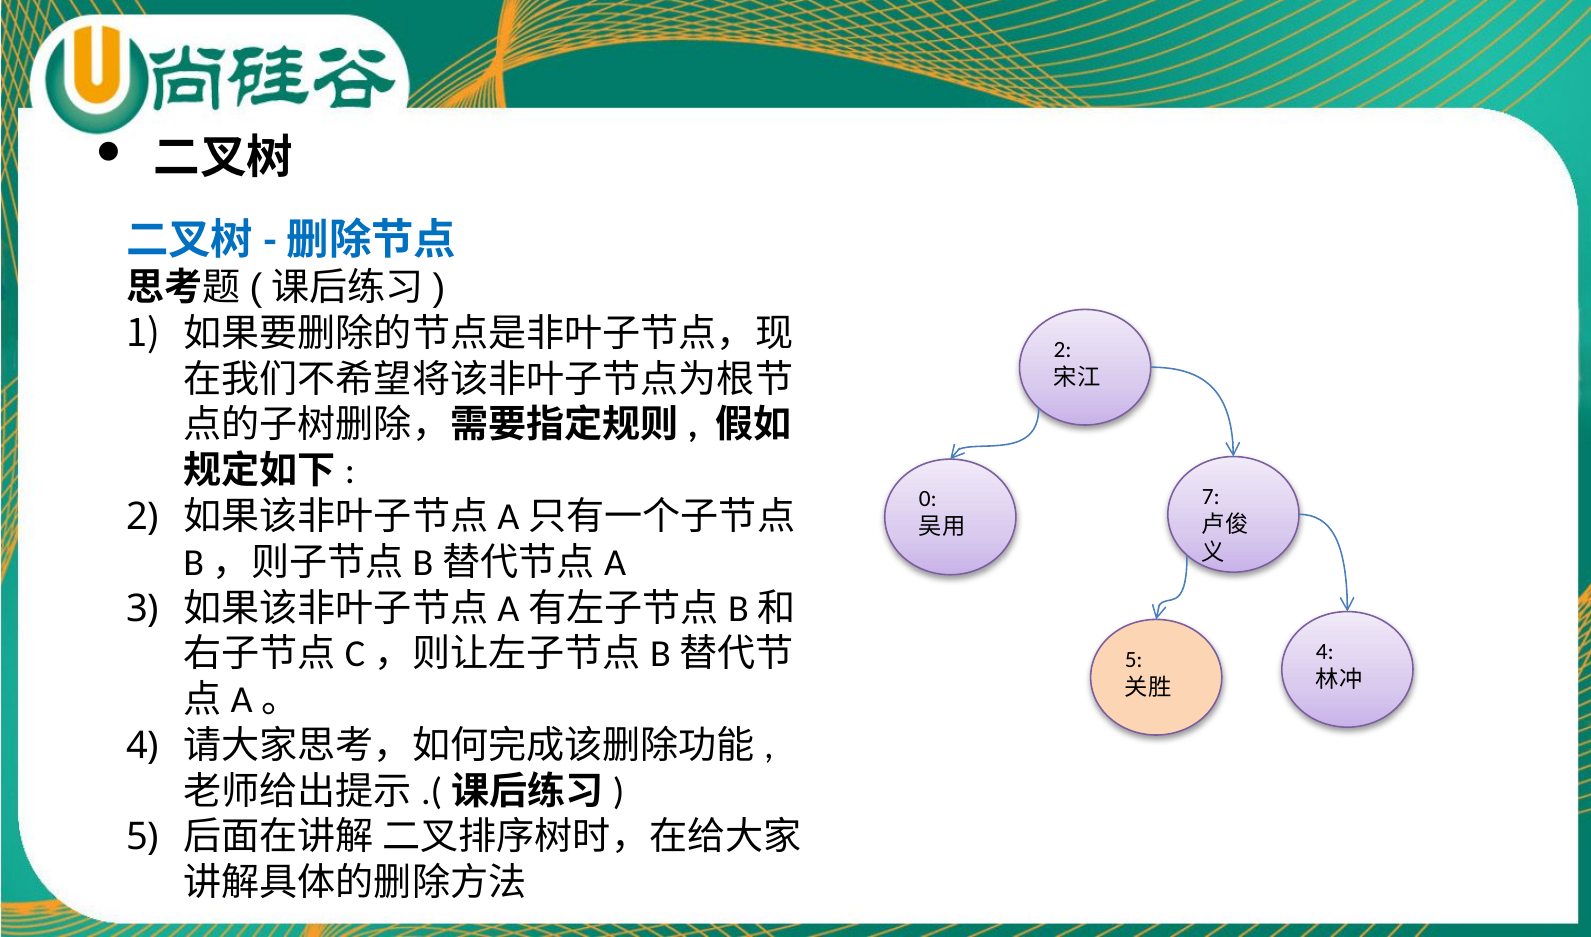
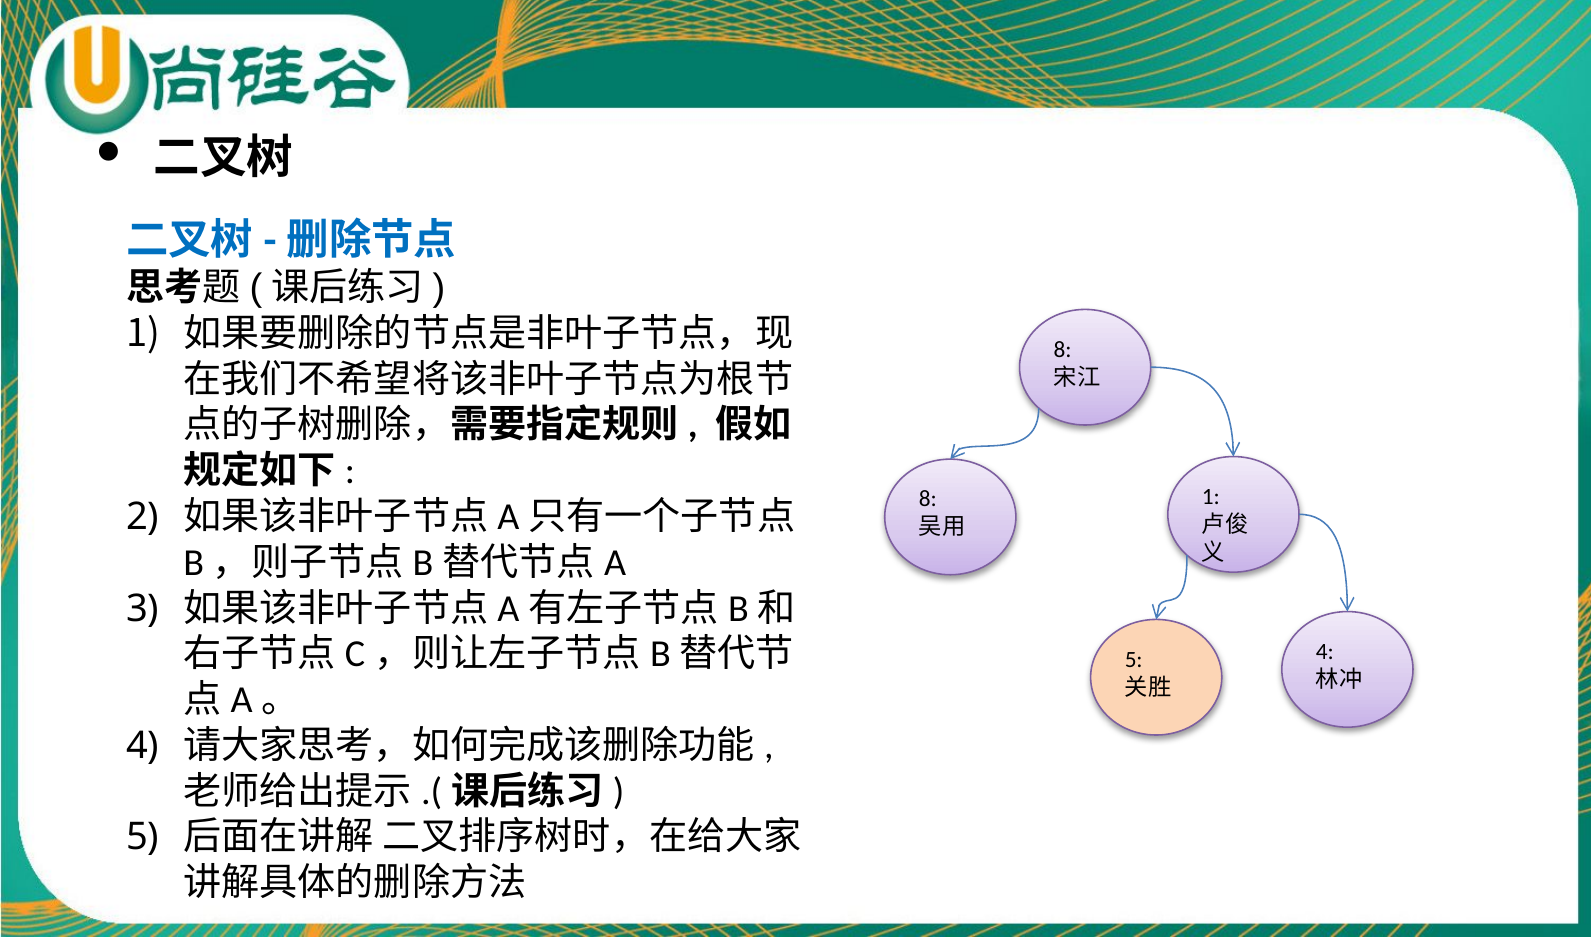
2: 2 -> 8 (1063, 349)
7: 7 -> 1 (1211, 496)
0: 0 -> 8 (928, 499)
